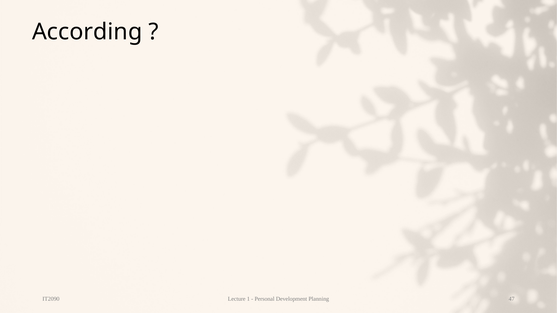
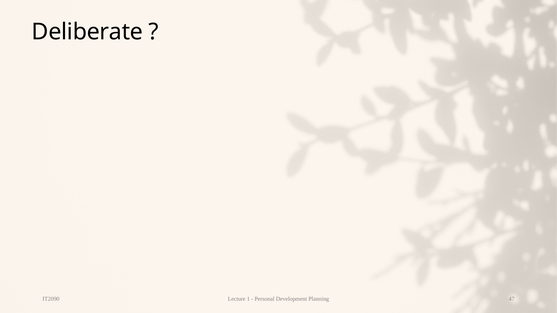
According: According -> Deliberate (87, 32)
